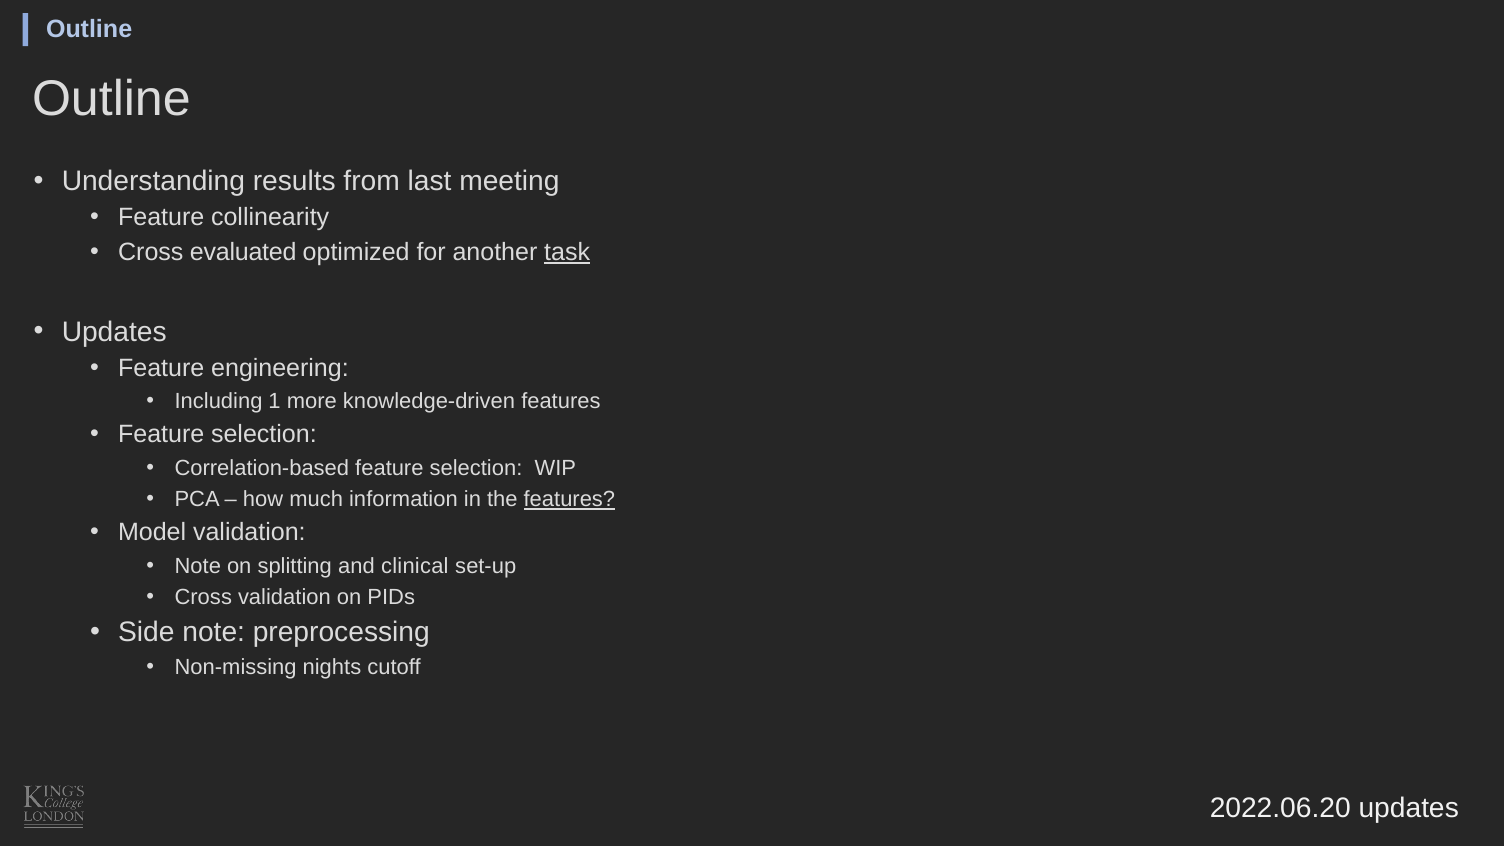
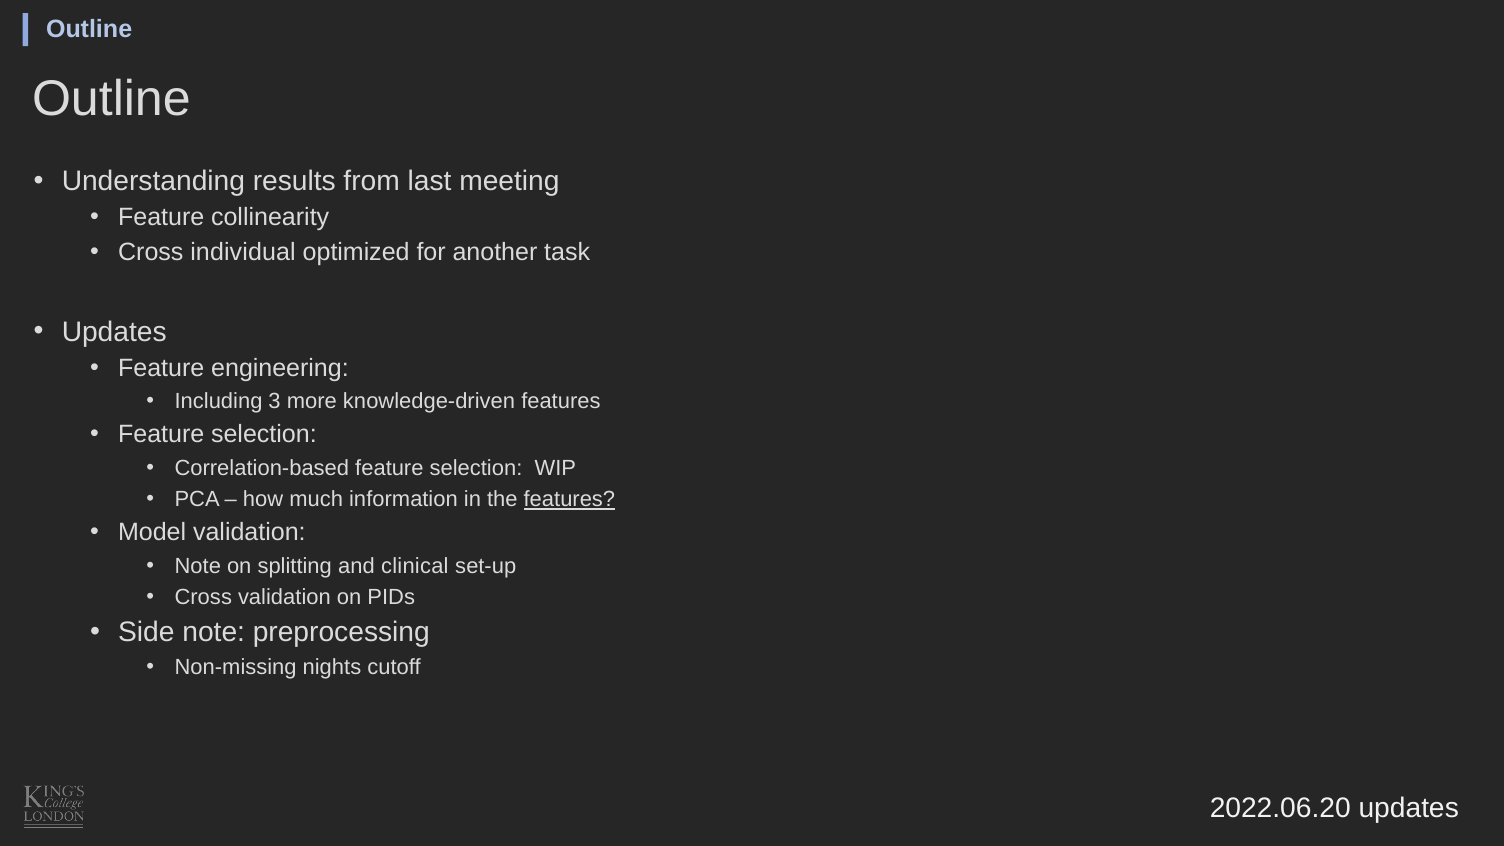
evaluated: evaluated -> individual (243, 252)
task underline: present -> none (567, 252)
1: 1 -> 3 (275, 402)
